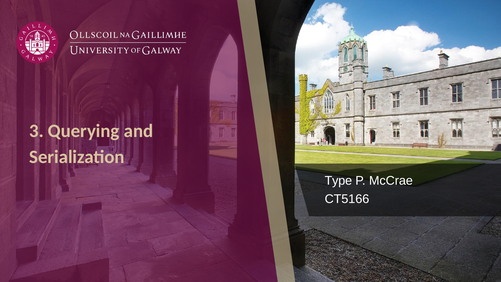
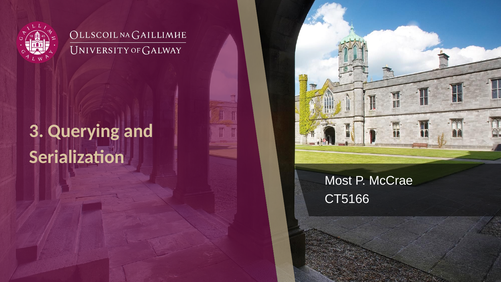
Type: Type -> Most (338, 181)
